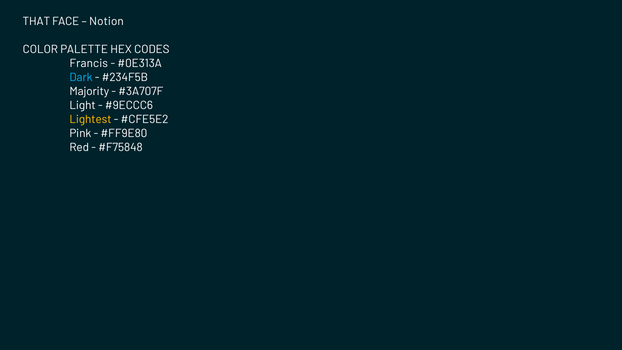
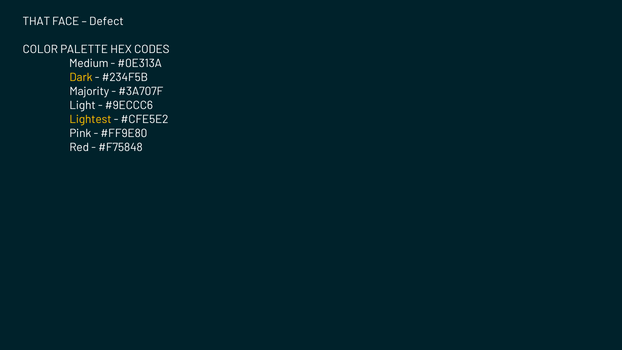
Notion: Notion -> Defect (106, 21)
Francis: Francis -> Medium (89, 63)
Dark colour: light blue -> yellow (81, 77)
